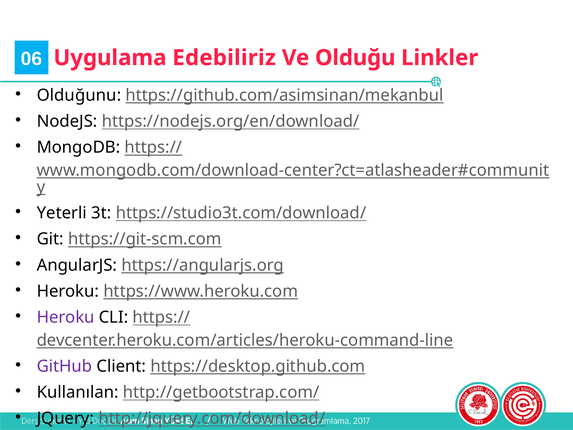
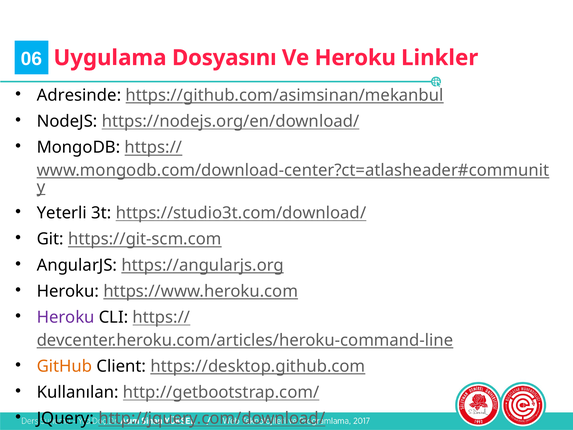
Edebiliriz: Edebiliriz -> Dosyasını (224, 58)
Ve Olduğu: Olduğu -> Heroku (355, 58)
Olduğunu: Olduğunu -> Adresinde (79, 95)
GitHub colour: purple -> orange (64, 366)
